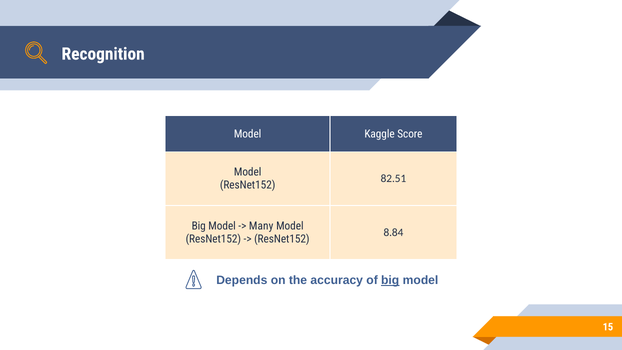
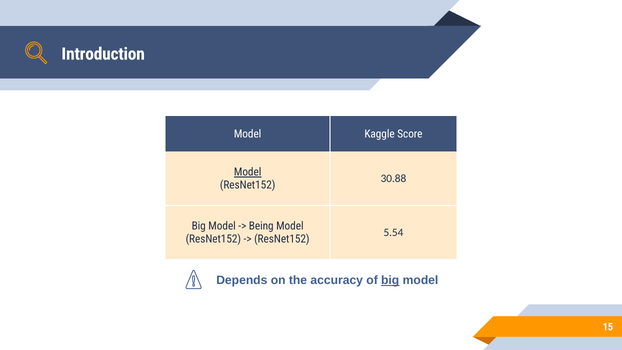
Recognition: Recognition -> Introduction (103, 54)
Model underline: none -> present (248, 172)
82.51: 82.51 -> 30.88 (393, 179)
Many: Many -> Being (261, 226)
8.84: 8.84 -> 5.54 (393, 232)
